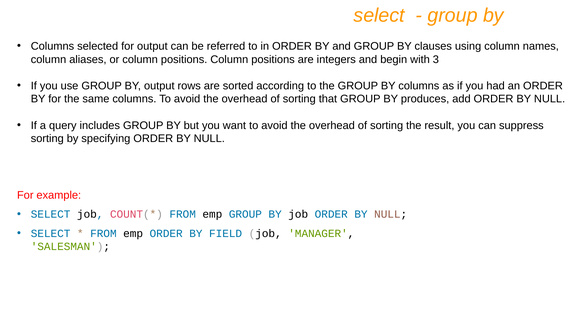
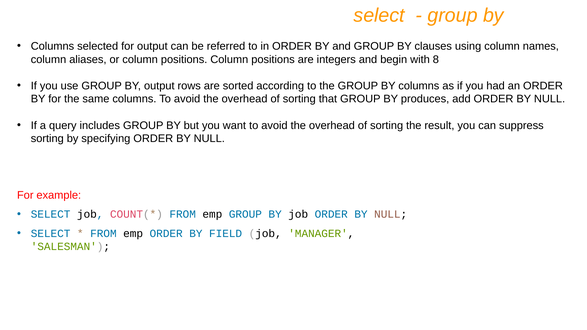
3: 3 -> 8 (436, 59)
